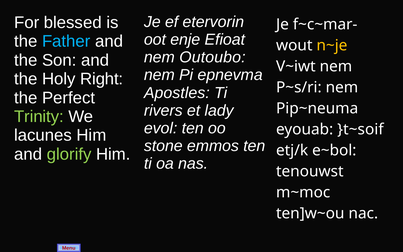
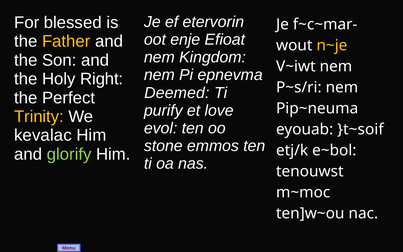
Father colour: light blue -> yellow (66, 41)
Outoubo: Outoubo -> Kingdom (213, 57)
Apostles: Apostles -> Deemed (177, 93)
rivers: rivers -> purify (163, 110)
lady: lady -> love (219, 110)
Trinity colour: light green -> yellow (39, 117)
lacunes: lacunes -> kevalac (43, 135)
